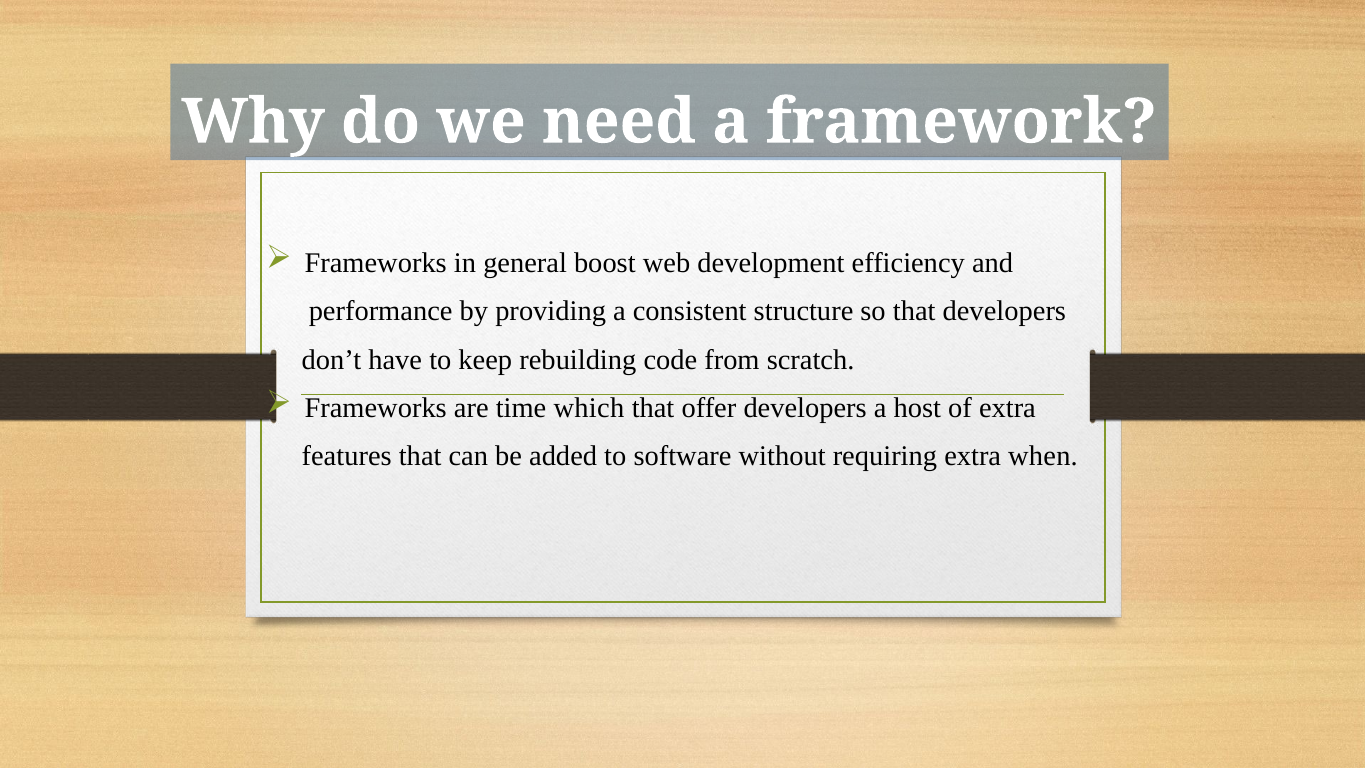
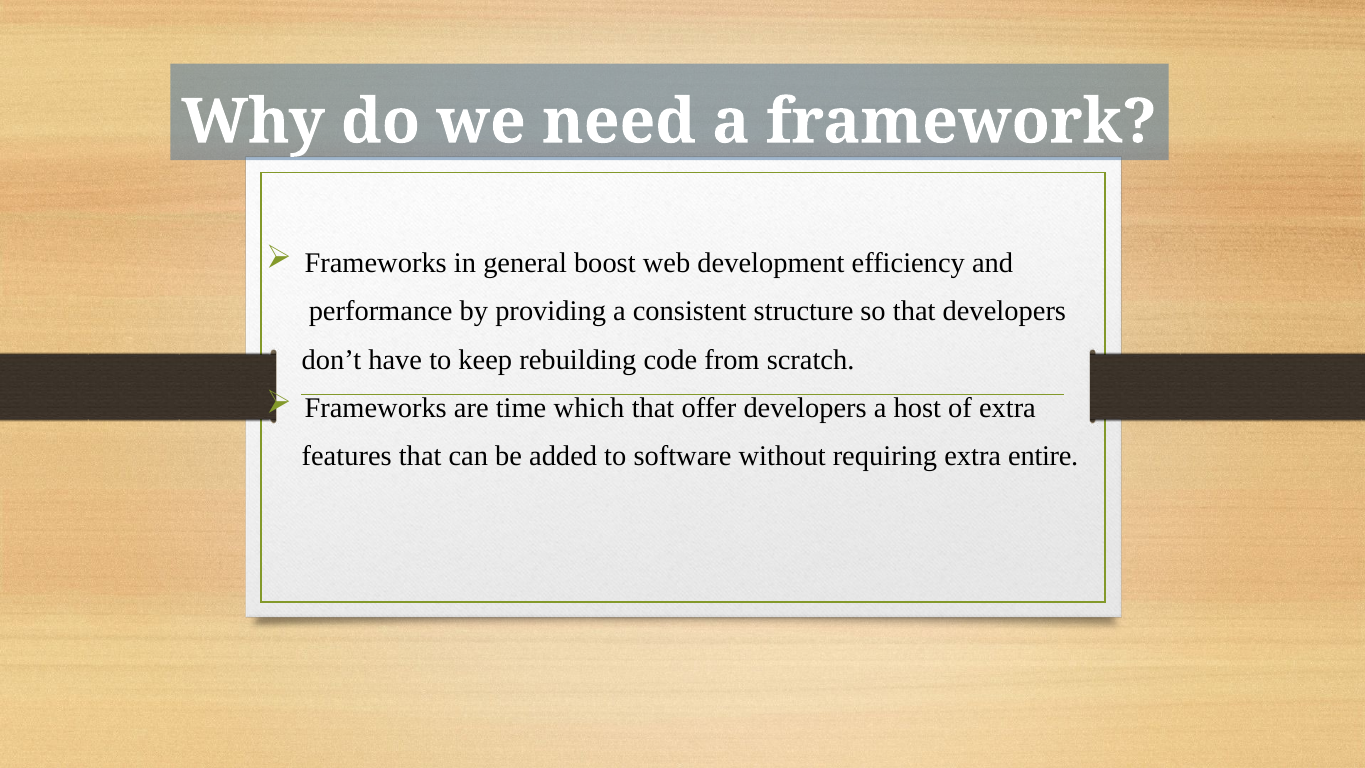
when: when -> entire (1043, 456)
